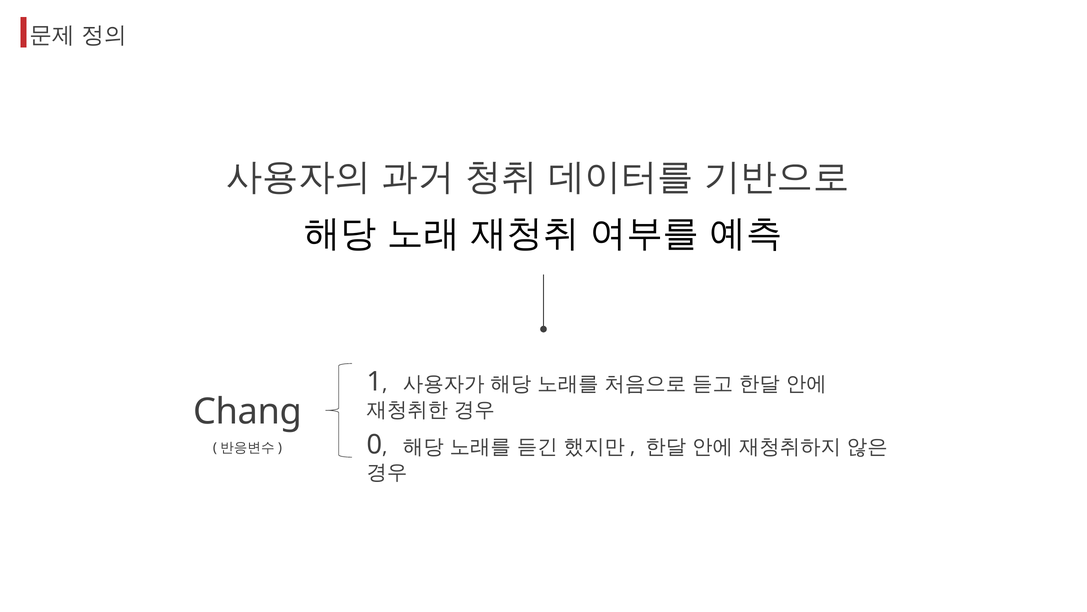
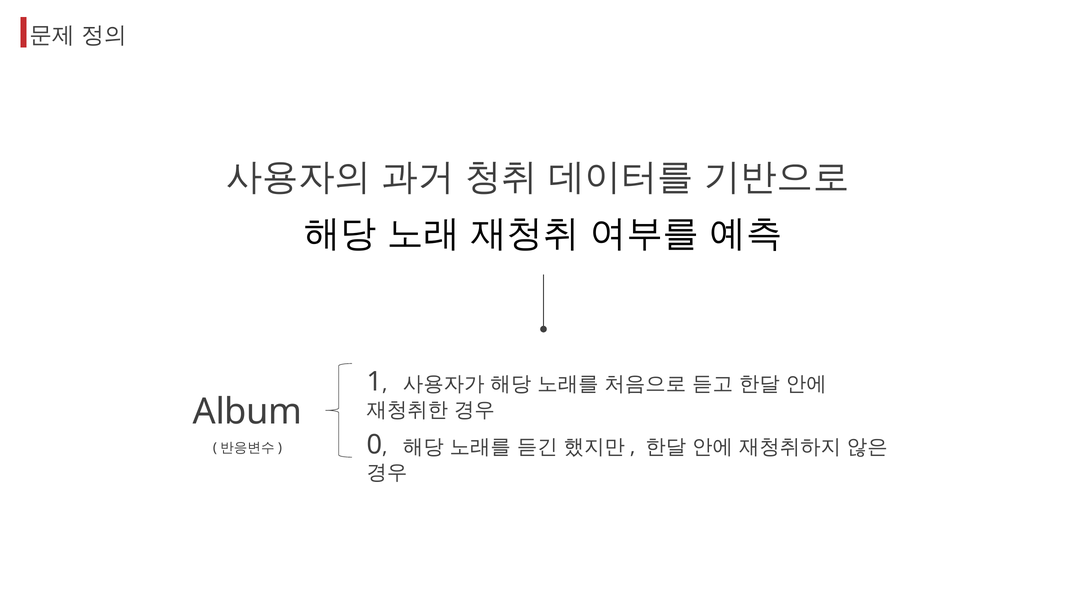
Chang: Chang -> Album (248, 411)
